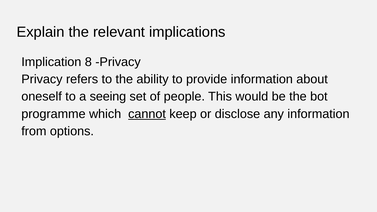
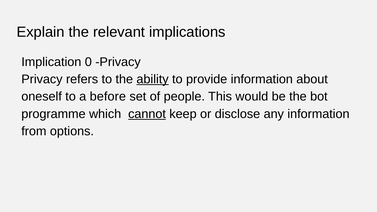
8: 8 -> 0 (88, 62)
ability underline: none -> present (153, 79)
seeing: seeing -> before (108, 97)
